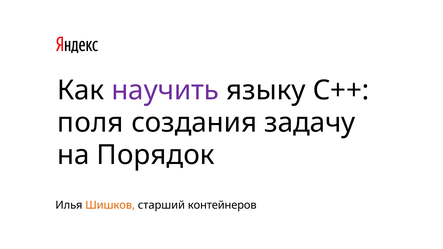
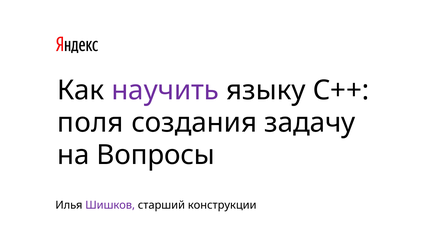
Порядок: Порядок -> Вопросы (156, 155)
Шишков colour: orange -> purple (110, 205)
контейнеров: контейнеров -> конструкции (222, 205)
